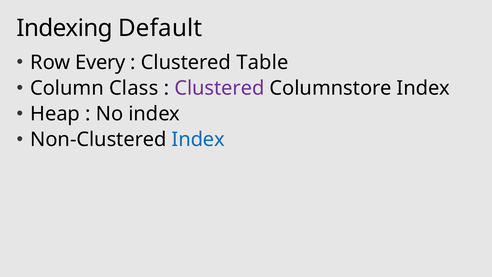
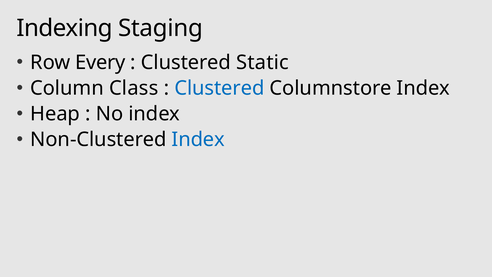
Default: Default -> Staging (160, 28)
Table: Table -> Static (263, 62)
Clustered colour: purple -> blue (219, 88)
